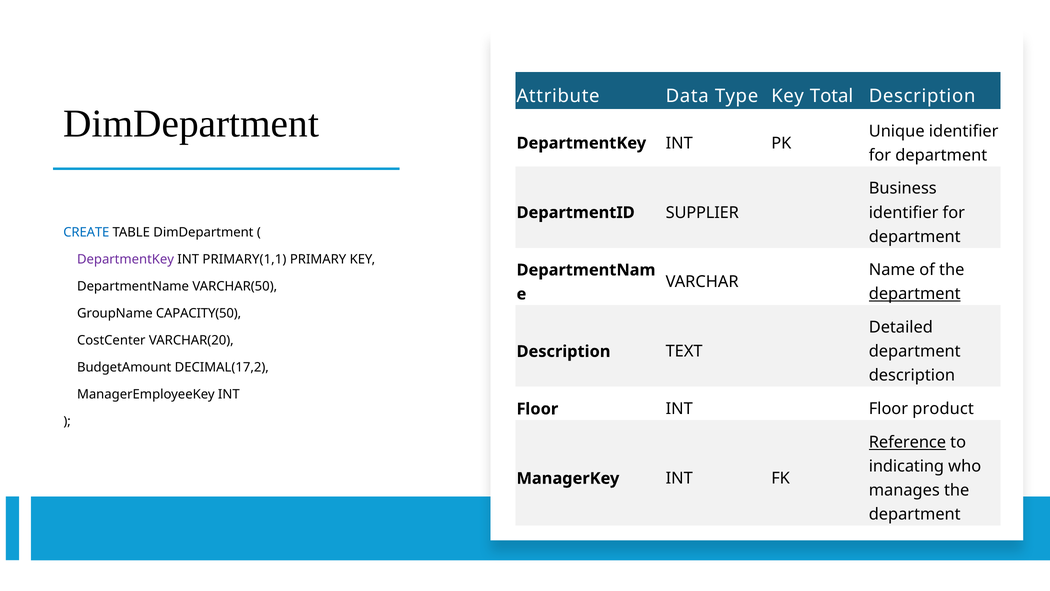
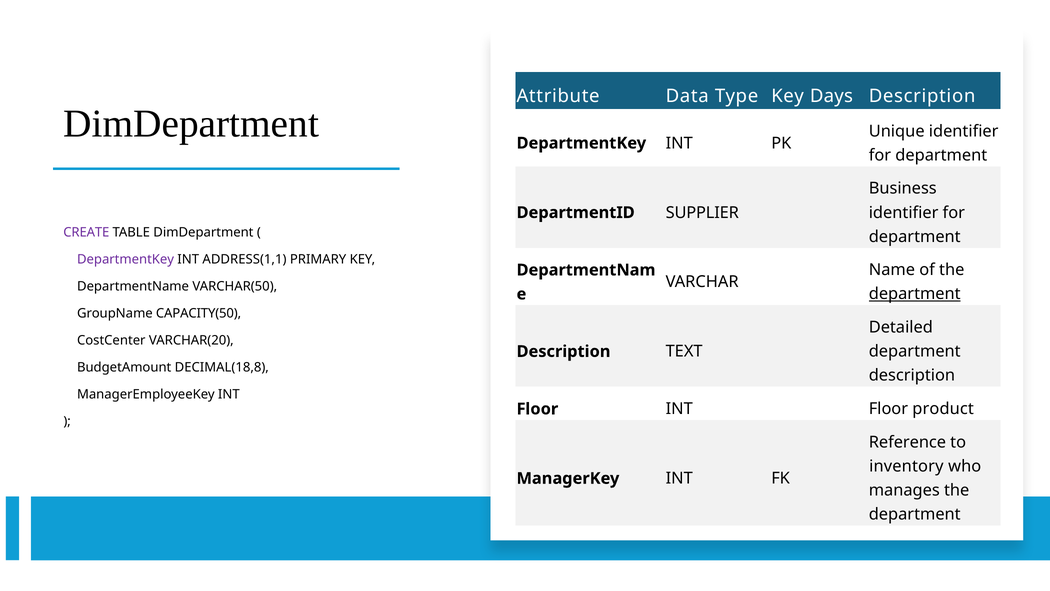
Total: Total -> Days (831, 96)
CREATE colour: blue -> purple (86, 232)
PRIMARY(1,1: PRIMARY(1,1 -> ADDRESS(1,1 (244, 259)
DECIMAL(17,2: DECIMAL(17,2 -> DECIMAL(18,8 (222, 367)
Reference underline: present -> none (907, 442)
indicating: indicating -> inventory (906, 466)
